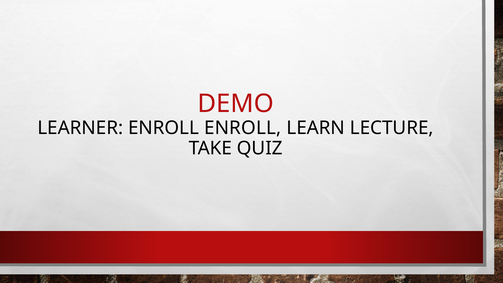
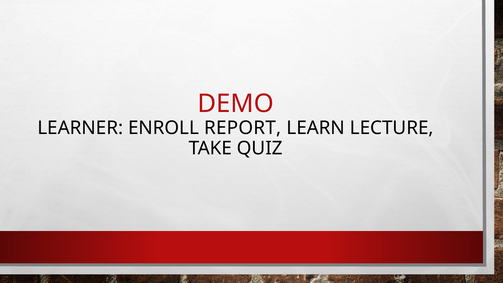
ENROLL ENROLL: ENROLL -> REPORT (243, 128)
